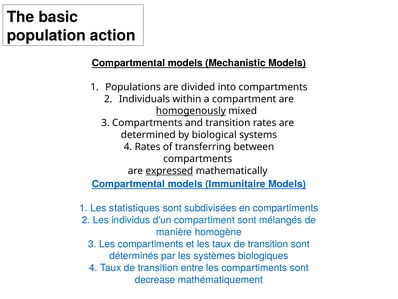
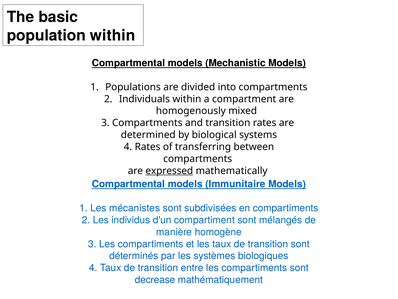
population action: action -> within (113, 35)
homogenously underline: present -> none (191, 111)
statistiques: statistiques -> mécanistes (135, 208)
